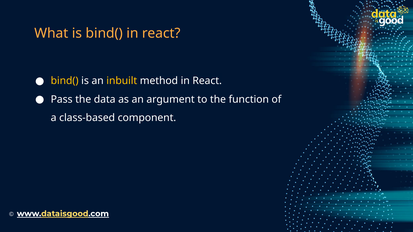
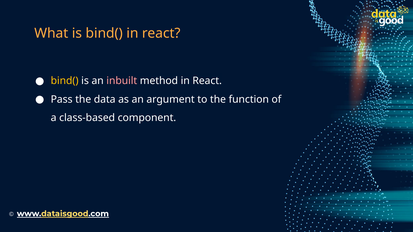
inbuilt colour: yellow -> pink (122, 81)
